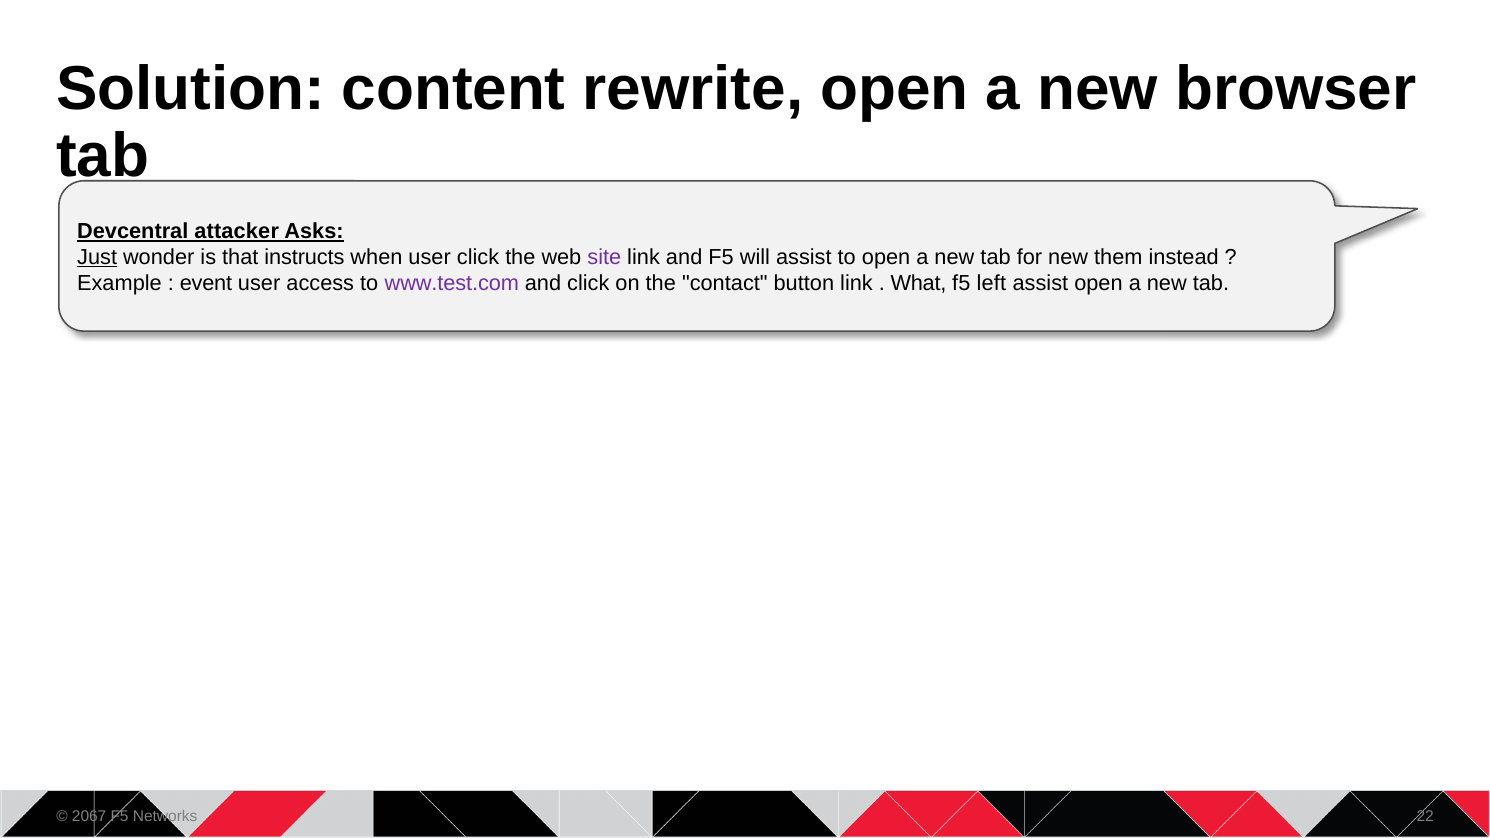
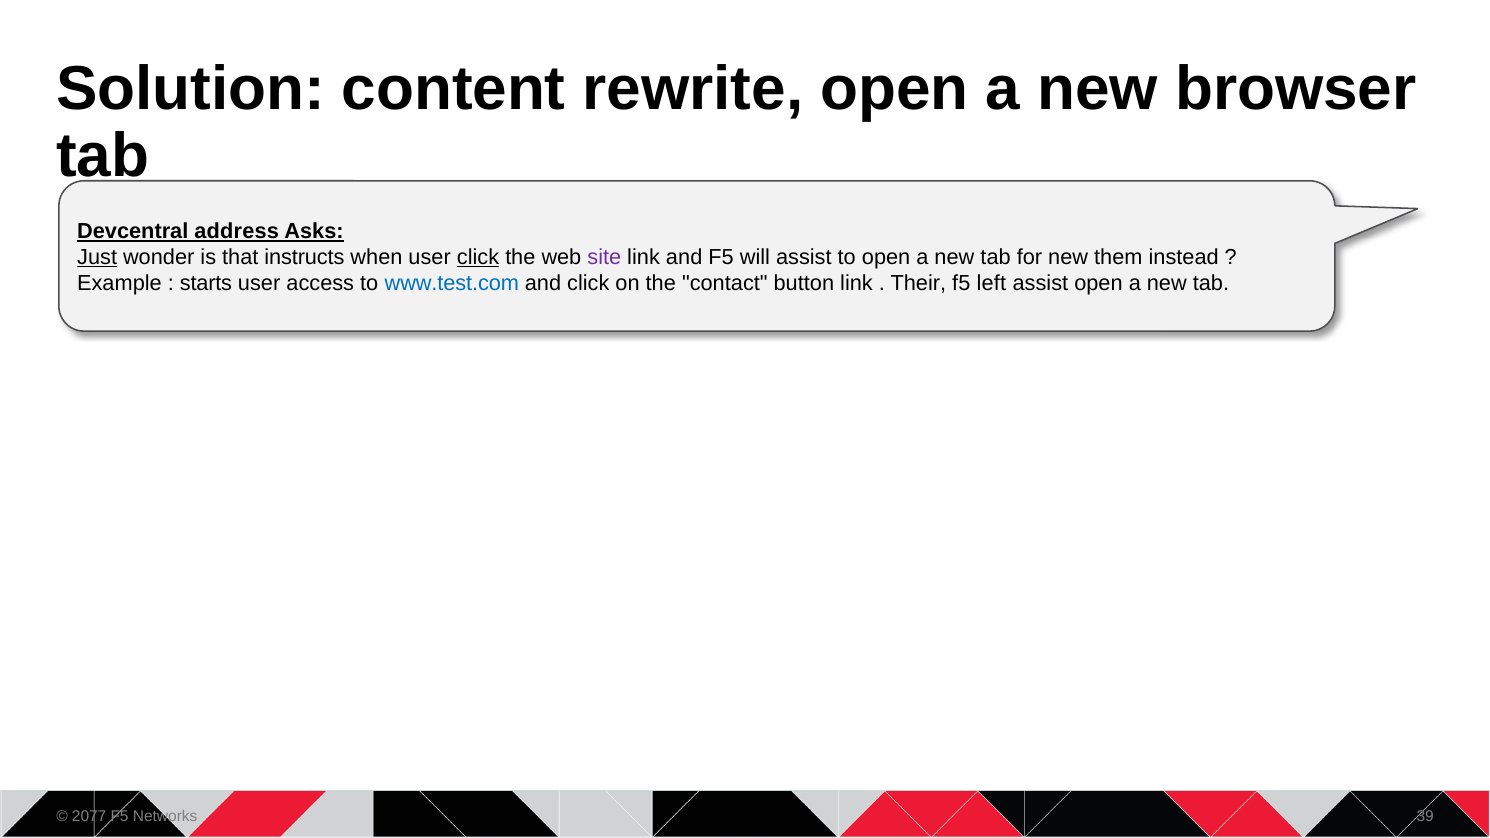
attacker: attacker -> address (237, 231)
click underline: none -> present (478, 257)
event: event -> starts (206, 284)
www.test.com colour: purple -> blue (452, 284)
What: What -> Their (918, 284)
2067: 2067 -> 2077 (89, 817)
22: 22 -> 39 (1425, 817)
